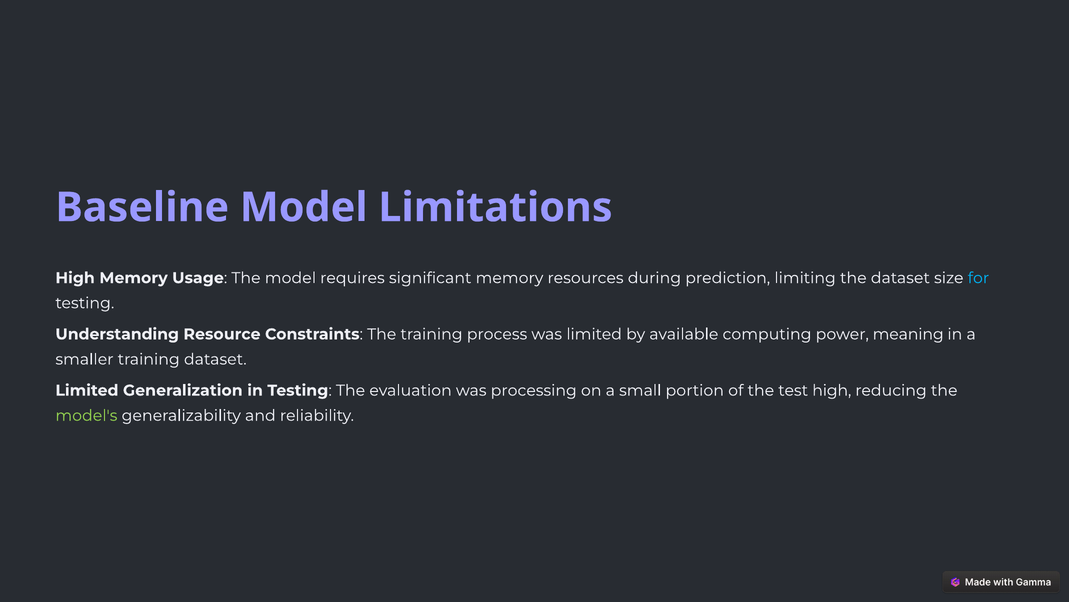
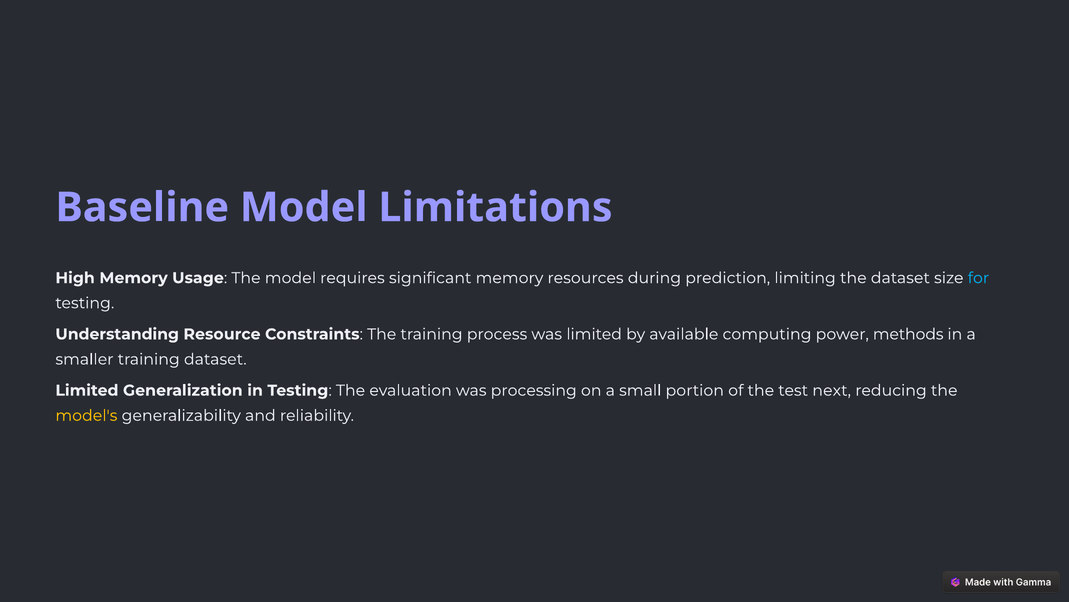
meaning: meaning -> methods (908, 334)
test high: high -> next (832, 390)
model's colour: light green -> yellow (86, 415)
